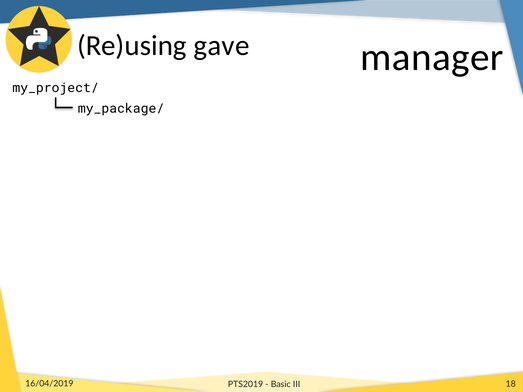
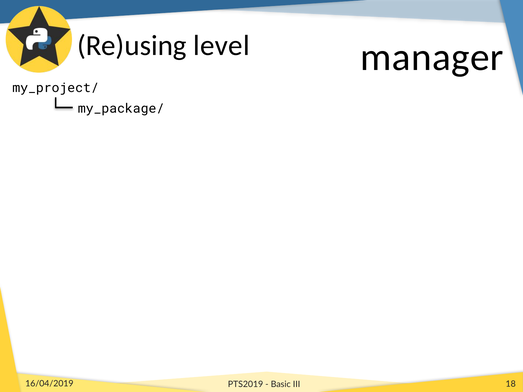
gave: gave -> level (221, 46)
